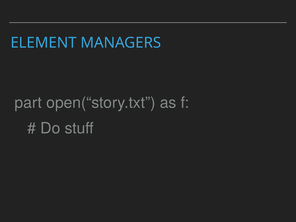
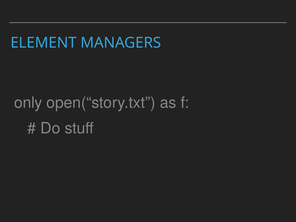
part: part -> only (28, 103)
